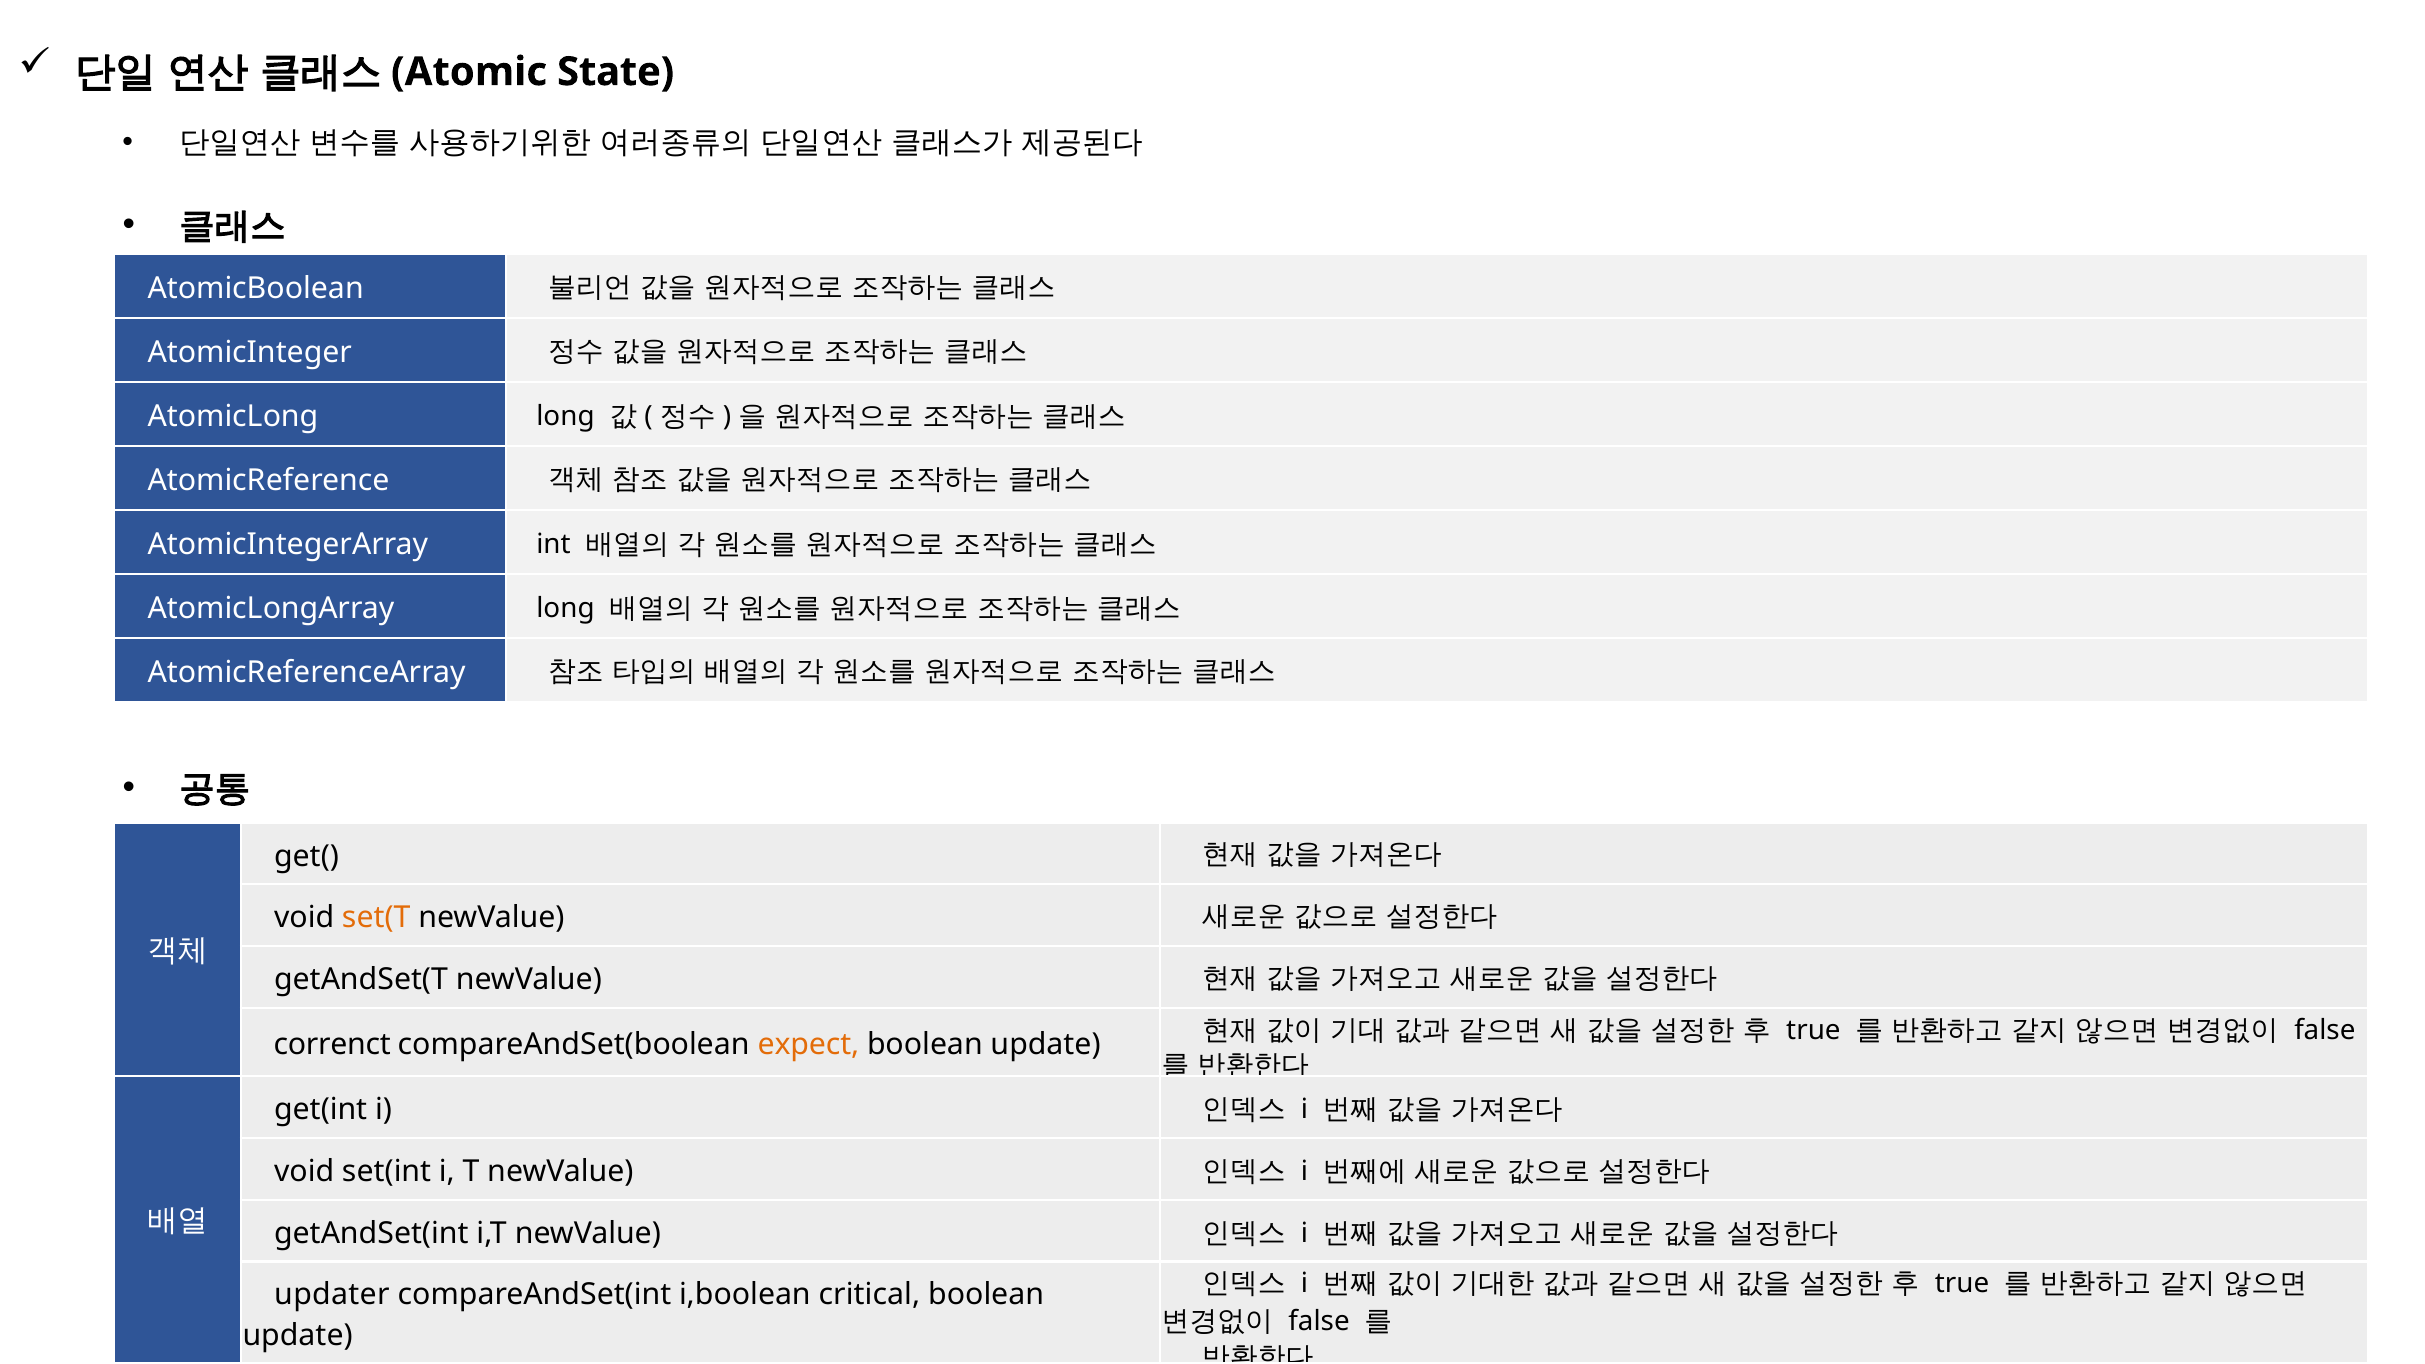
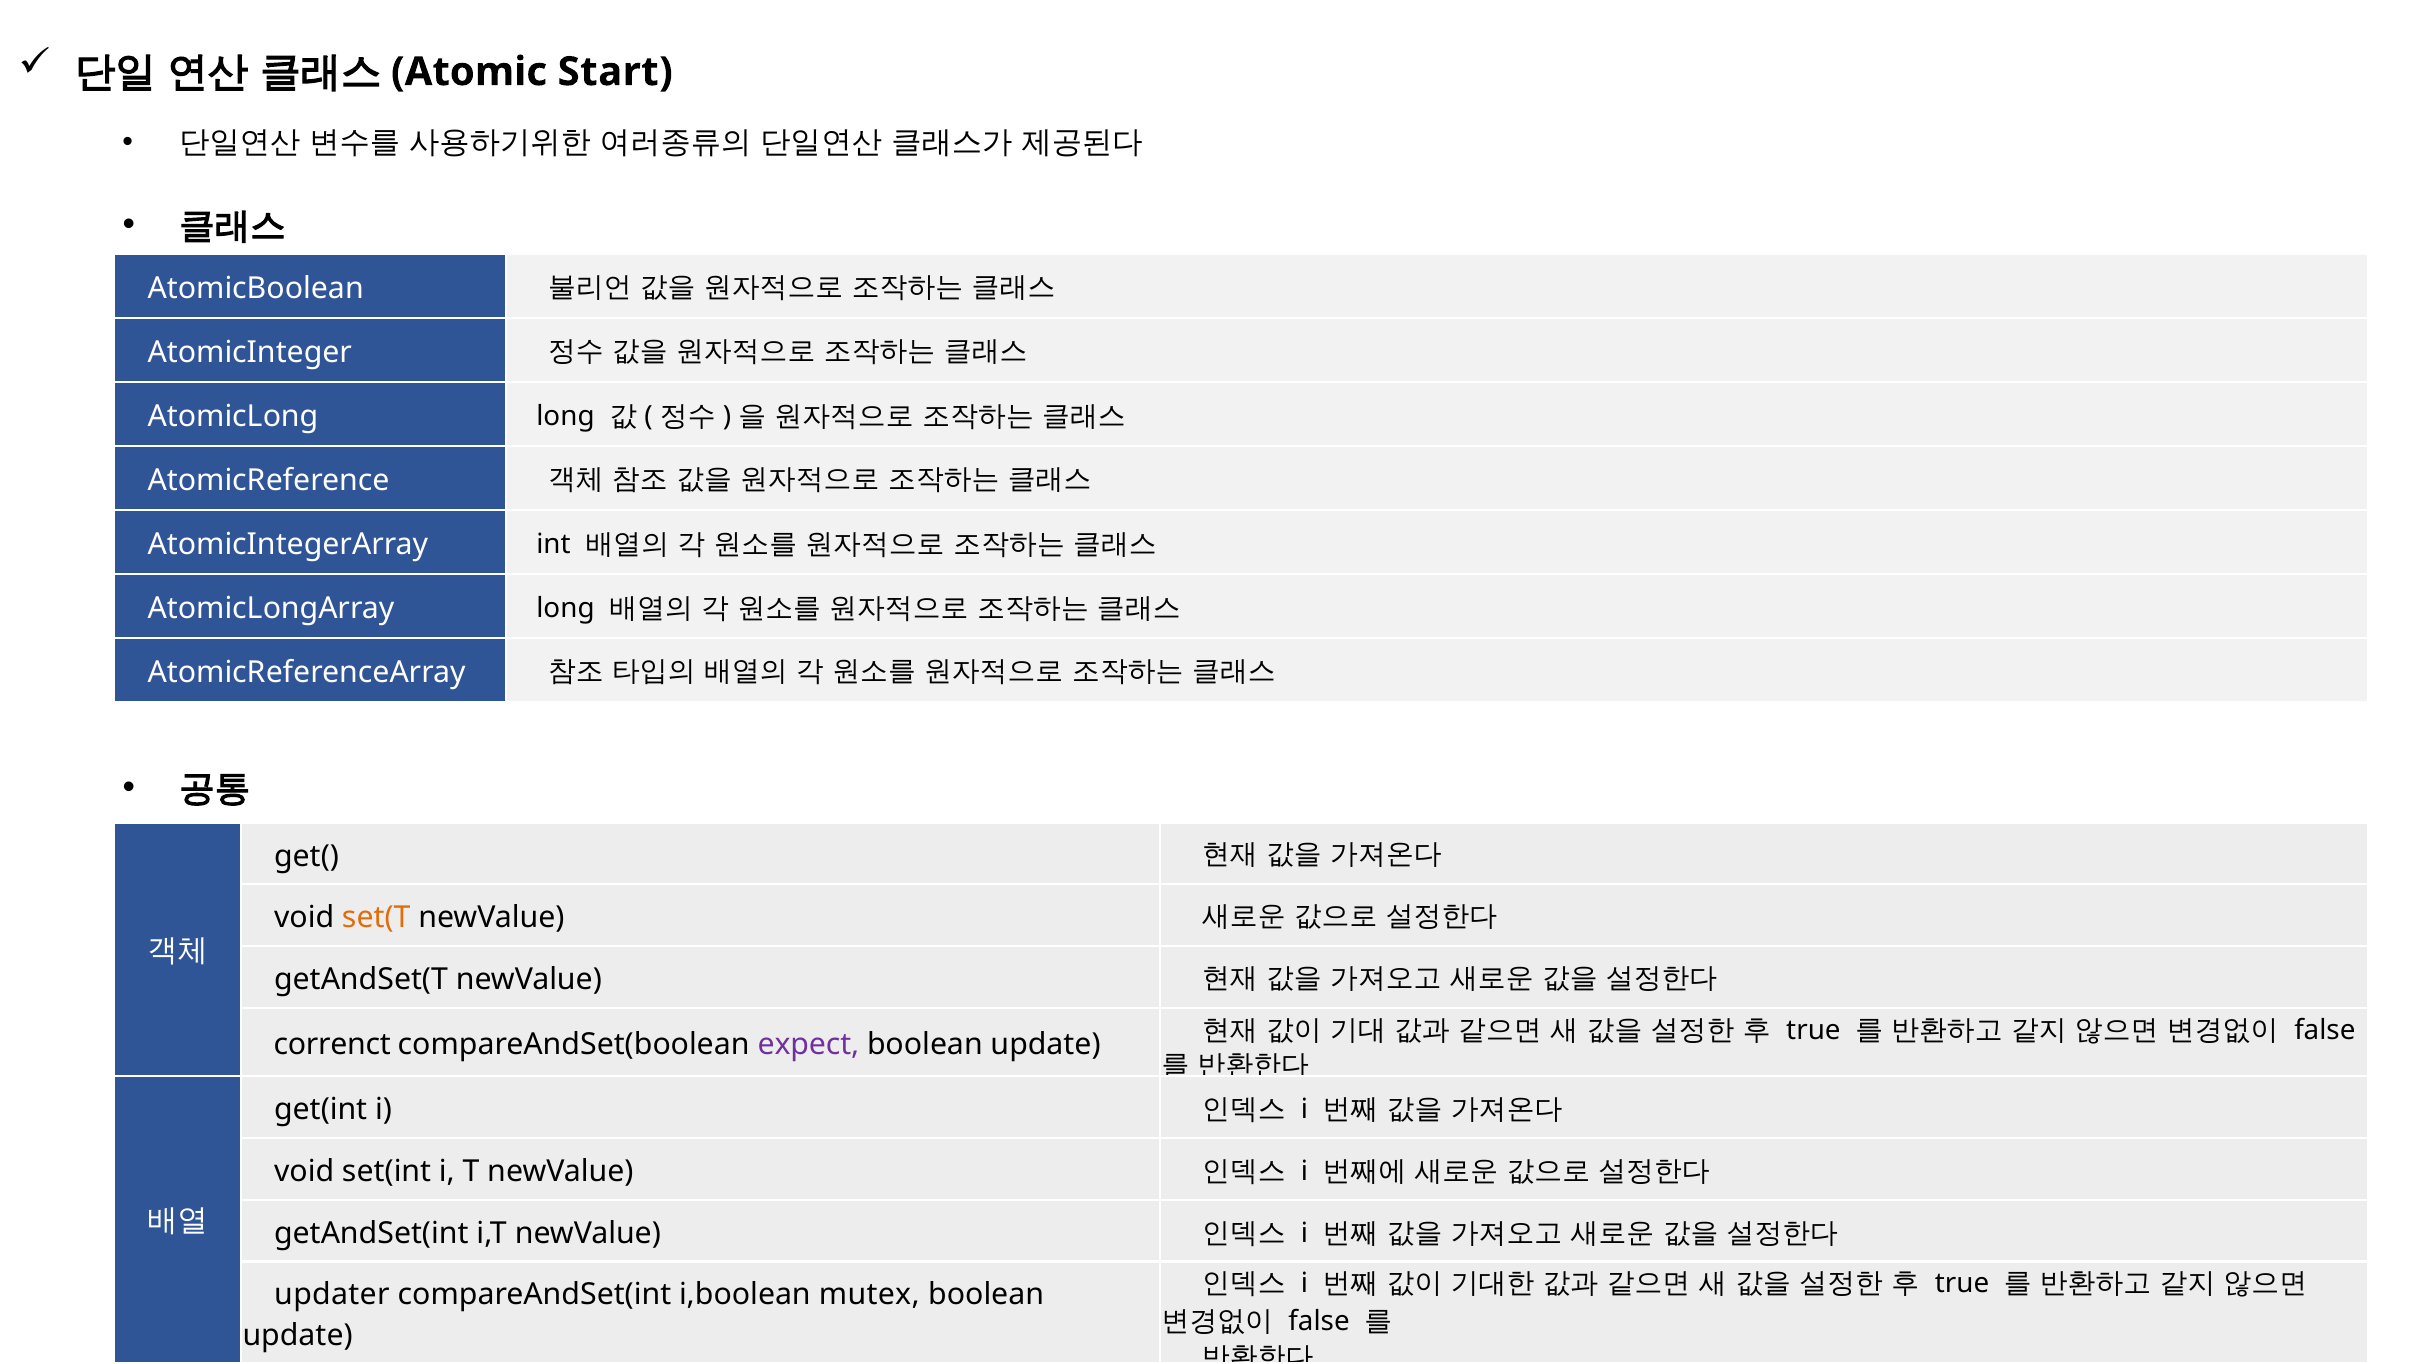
State: State -> Start (615, 72)
expect colour: orange -> purple (808, 1045)
critical: critical -> mutex (869, 1295)
